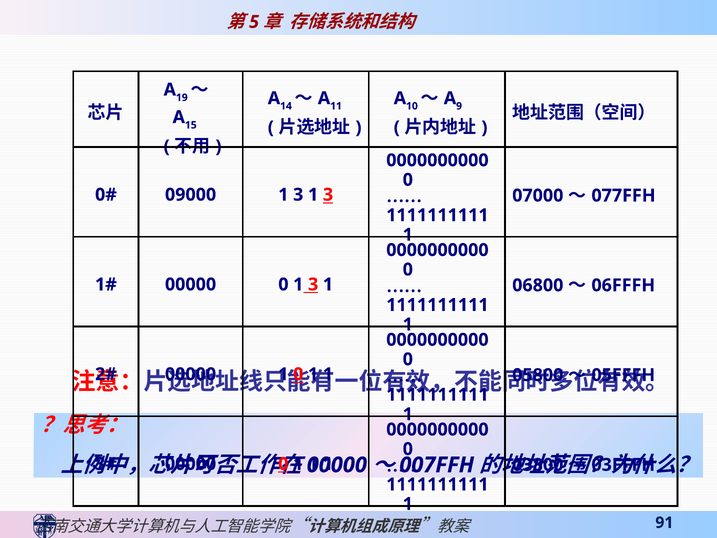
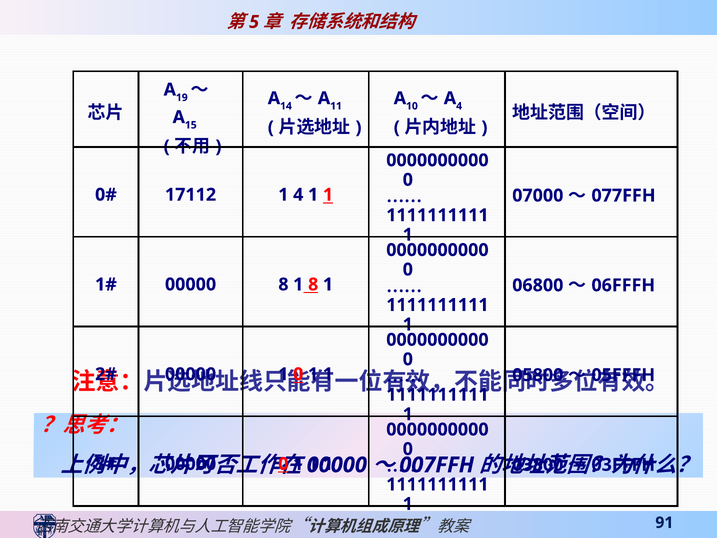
9: 9 -> 4 (459, 106)
09000: 09000 -> 17112 (191, 195)
3: 3 -> 4 (298, 195)
3: 3 -> 1 (328, 195)
0: 0 -> 8 (283, 284)
3: 3 -> 8 (313, 284)
